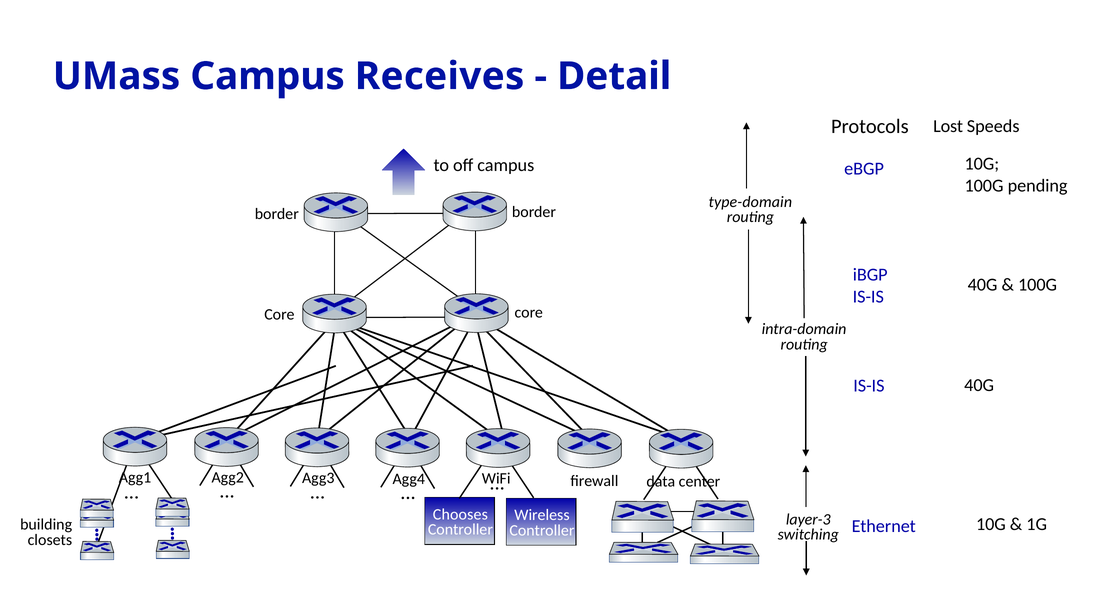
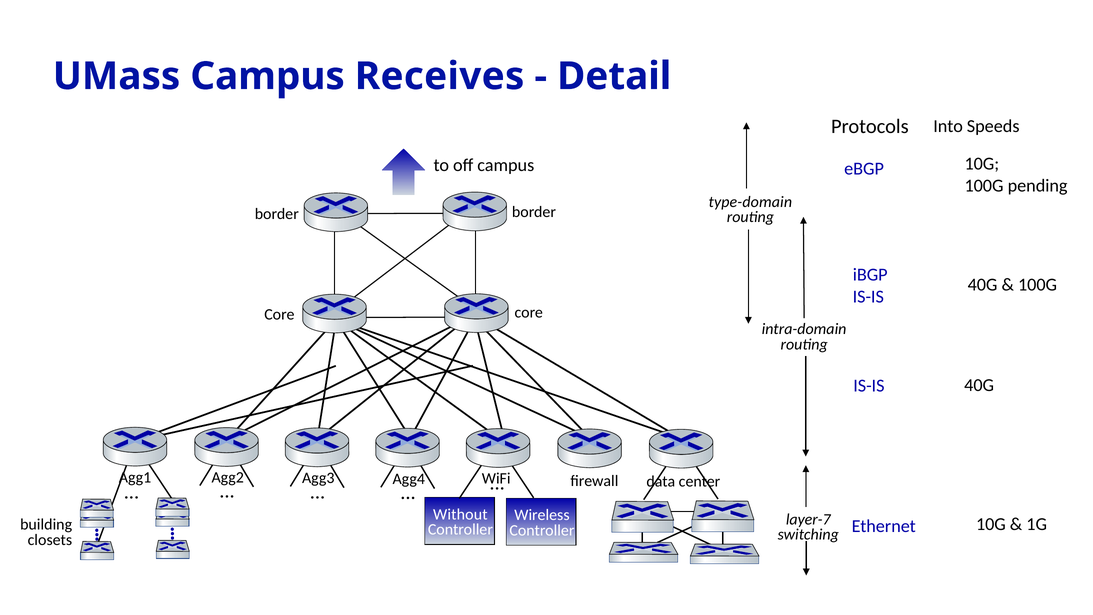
Lost: Lost -> Into (948, 126)
Chooses: Chooses -> Without (460, 514)
layer-3: layer-3 -> layer-7 (808, 519)
